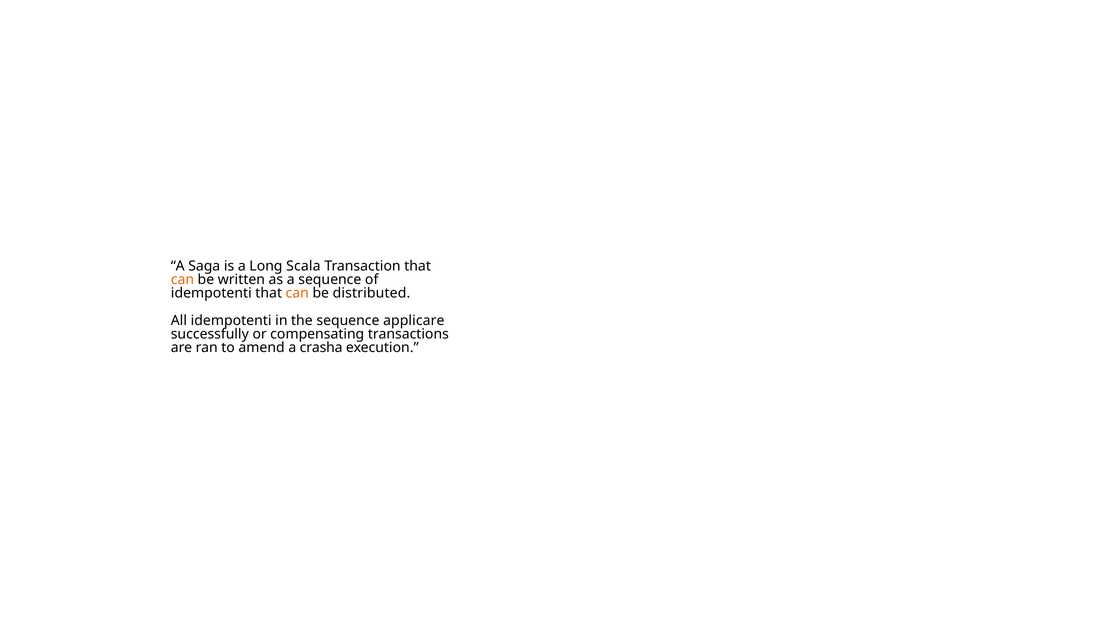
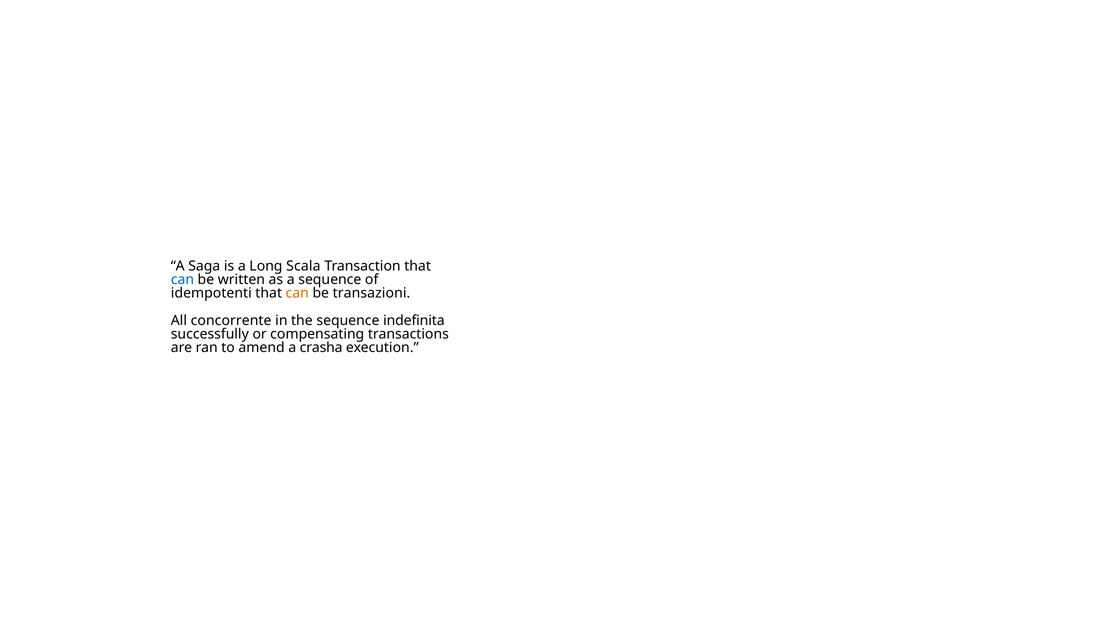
can colour: orange -> blue (182, 280)
distributed: distributed -> transazioni (372, 293)
All idempotenti: idempotenti -> concorrente (231, 320)
applicare: applicare -> indefinita (414, 320)
